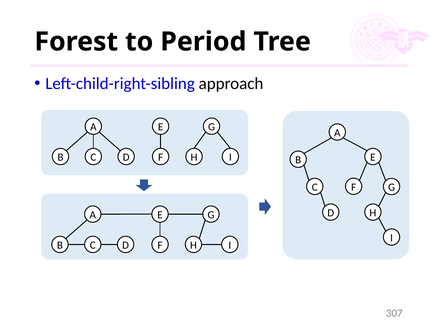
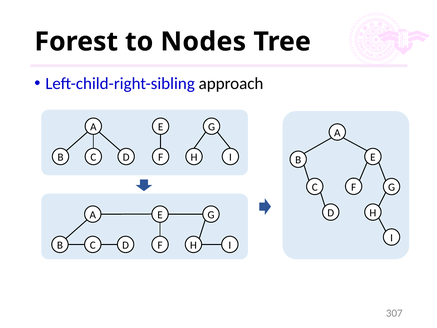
Period: Period -> Nodes (203, 42)
